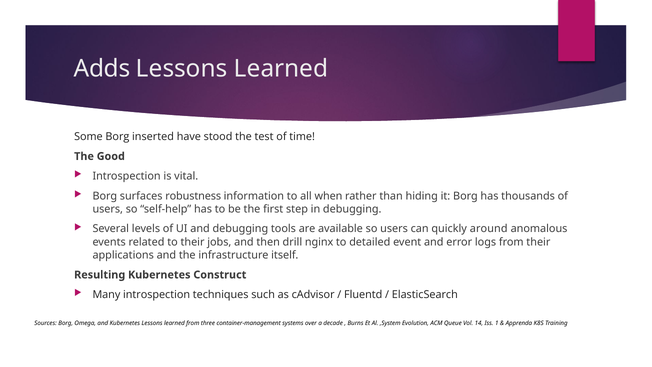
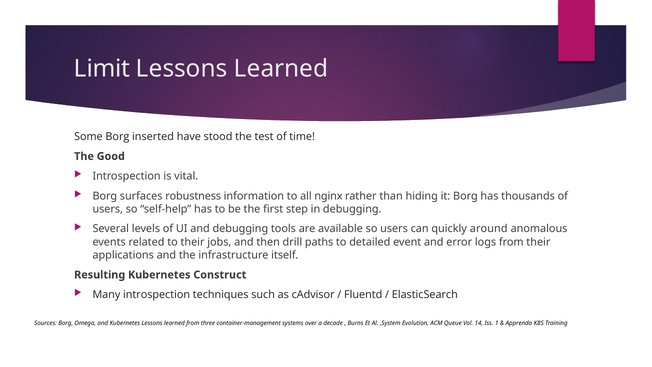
Adds: Adds -> Limit (102, 69)
when: when -> nginx (328, 196)
nginx: nginx -> paths (319, 242)
